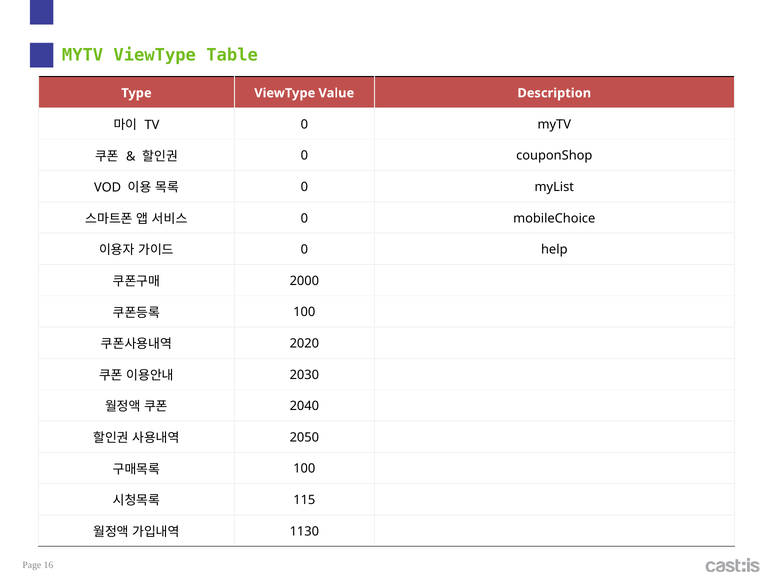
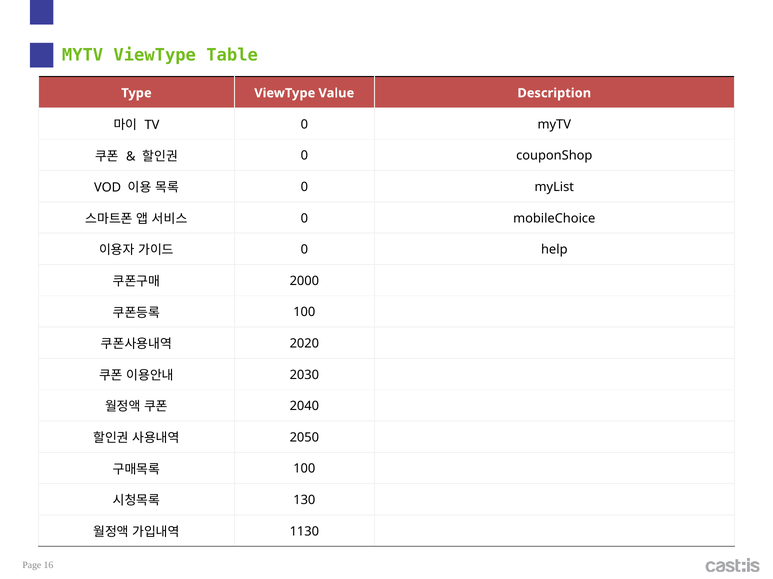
115: 115 -> 130 (304, 501)
